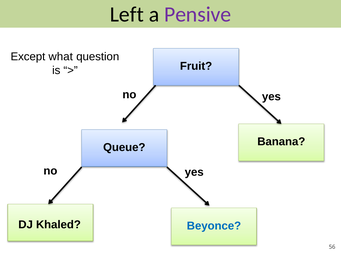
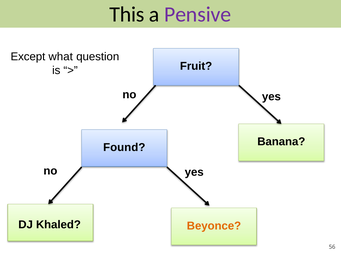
Left: Left -> This (127, 14)
Queue: Queue -> Found (124, 147)
Beyonce colour: blue -> orange (214, 226)
